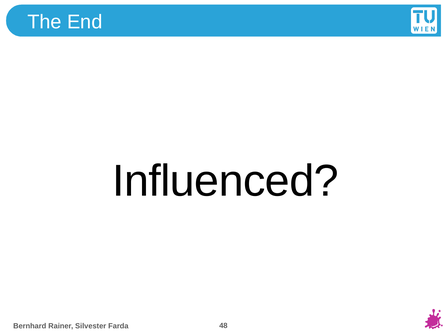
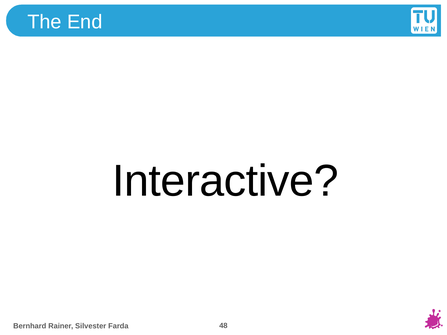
Influenced: Influenced -> Interactive (225, 181)
